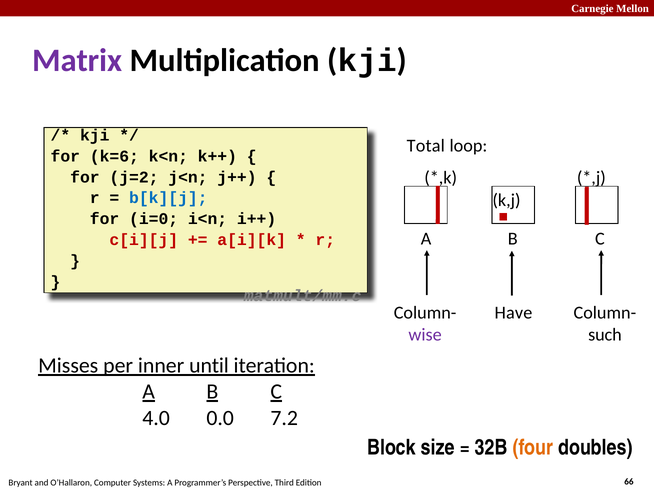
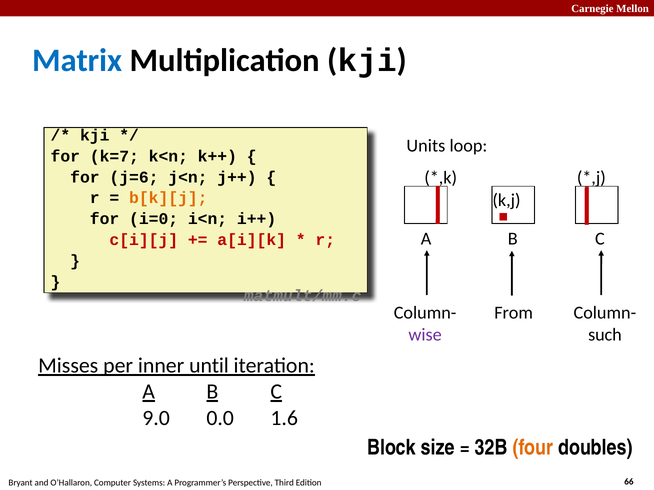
Matrix colour: purple -> blue (77, 61)
Total: Total -> Units (426, 146)
k=6: k=6 -> k=7 (114, 156)
j=2: j=2 -> j=6 (134, 177)
b[k][j colour: blue -> orange (168, 198)
Have: Have -> From (514, 313)
4.0: 4.0 -> 9.0 (156, 418)
7.2: 7.2 -> 1.6 (284, 418)
